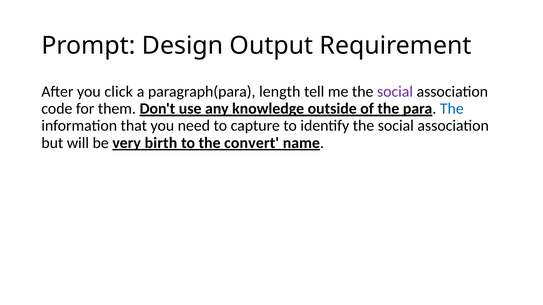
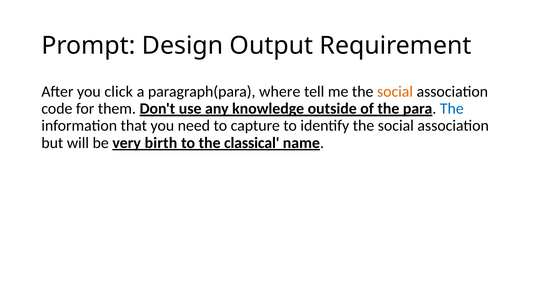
length: length -> where (280, 92)
social colour: purple -> orange (395, 92)
convert: convert -> classical (252, 143)
